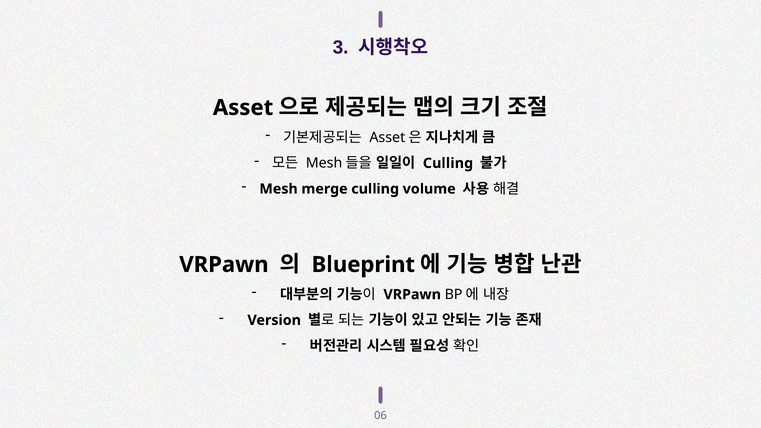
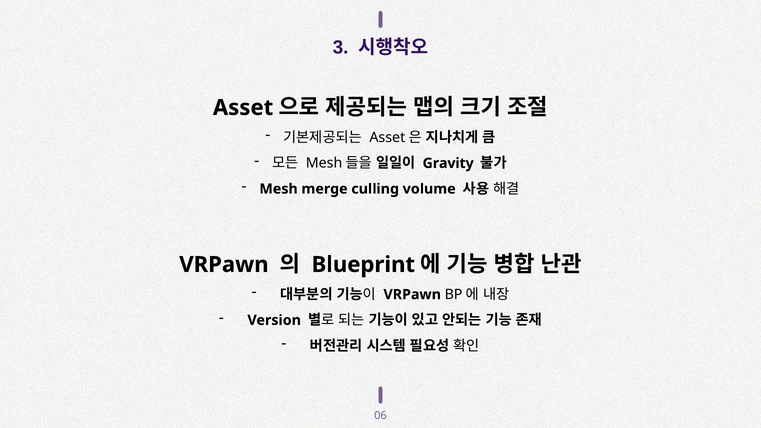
Culling: Culling -> Gravity (448, 163)
